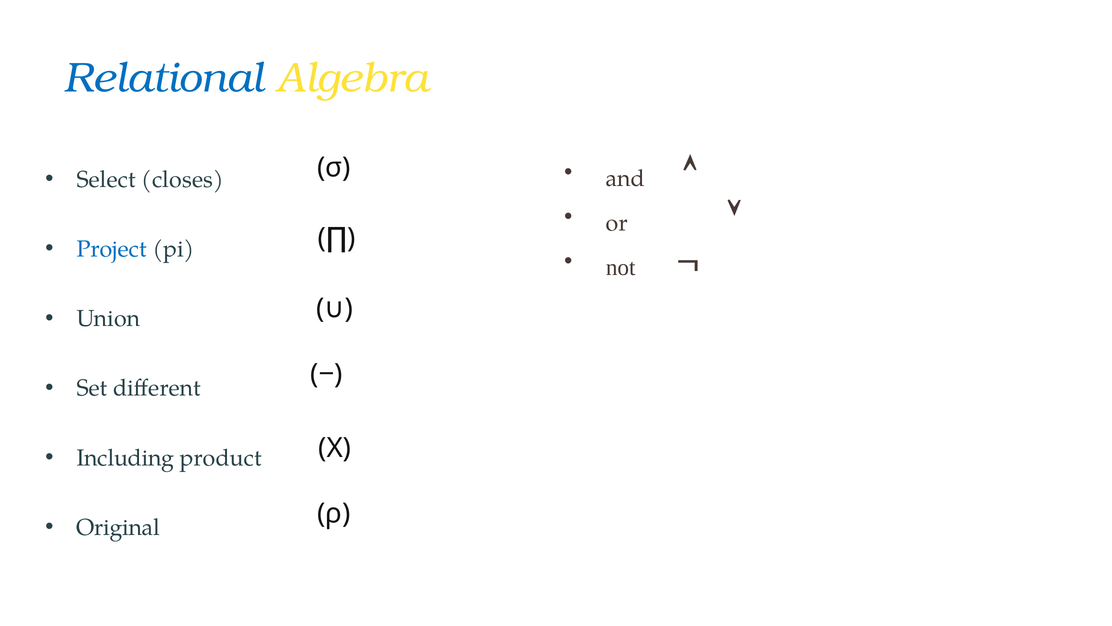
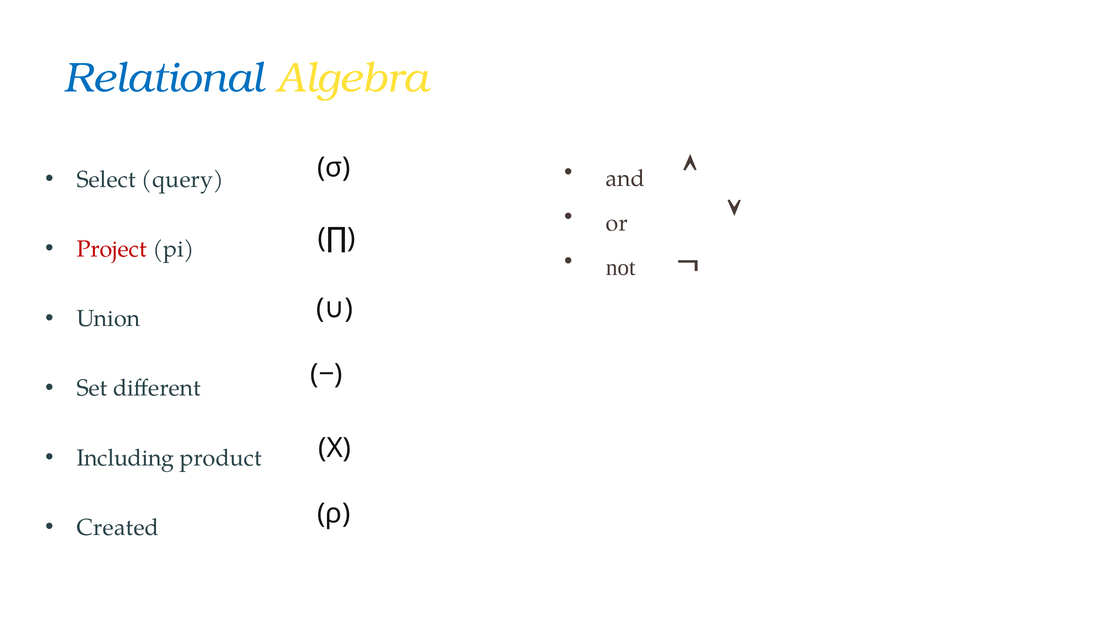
closes: closes -> query (183, 179)
Project colour: blue -> red (112, 249)
Original: Original -> Created (118, 527)
